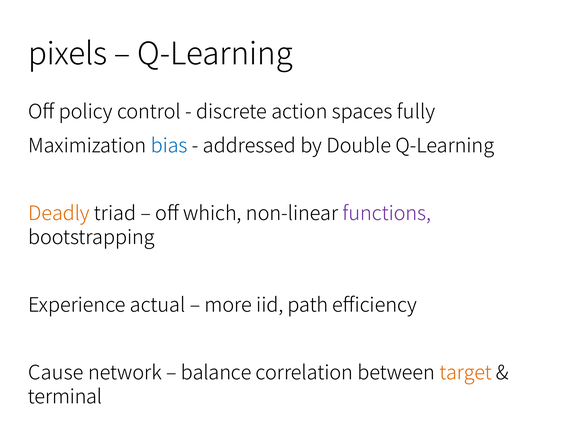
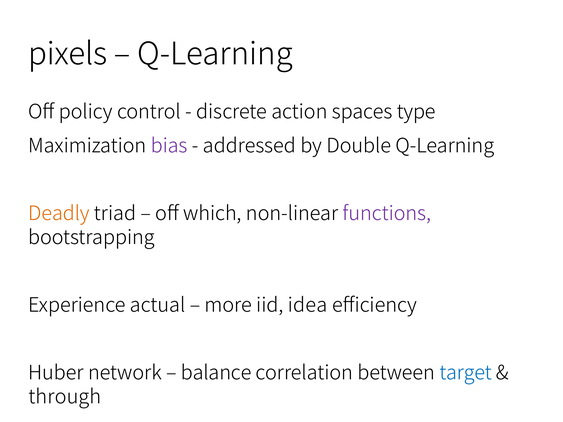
fully: fully -> type (416, 112)
bias colour: blue -> purple (169, 146)
path: path -> idea (308, 305)
Cause: Cause -> Huber (56, 373)
target colour: orange -> blue (466, 373)
terminal: terminal -> through (65, 397)
